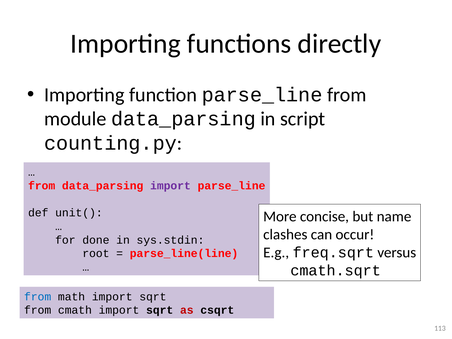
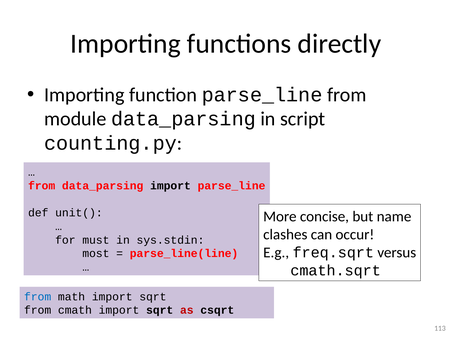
import colour: purple -> black (170, 186)
done: done -> must (96, 240)
root: root -> most (96, 254)
